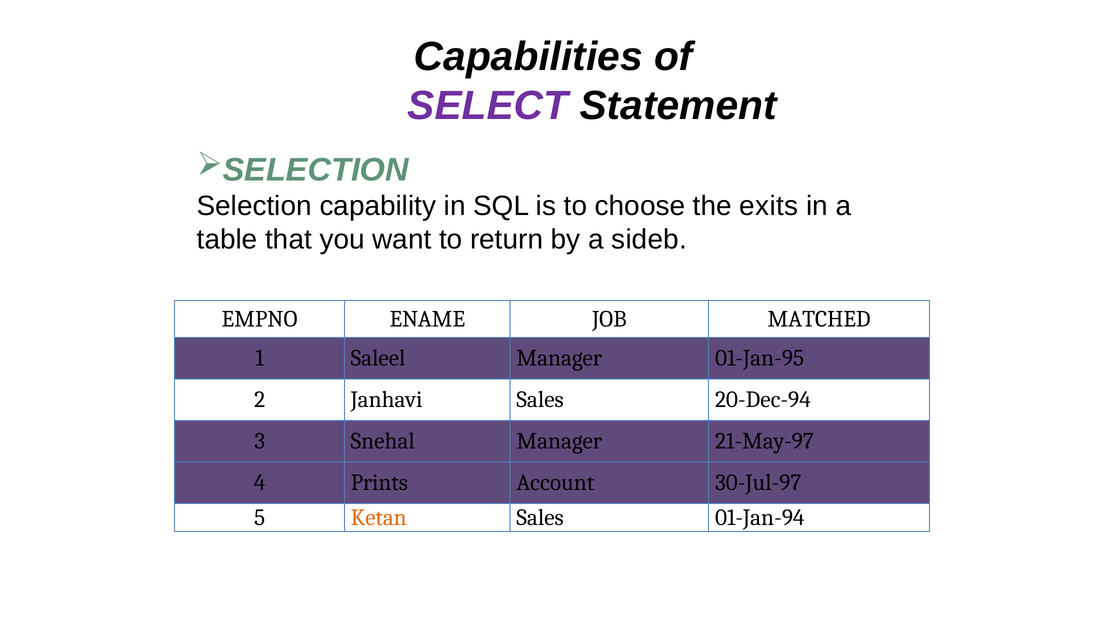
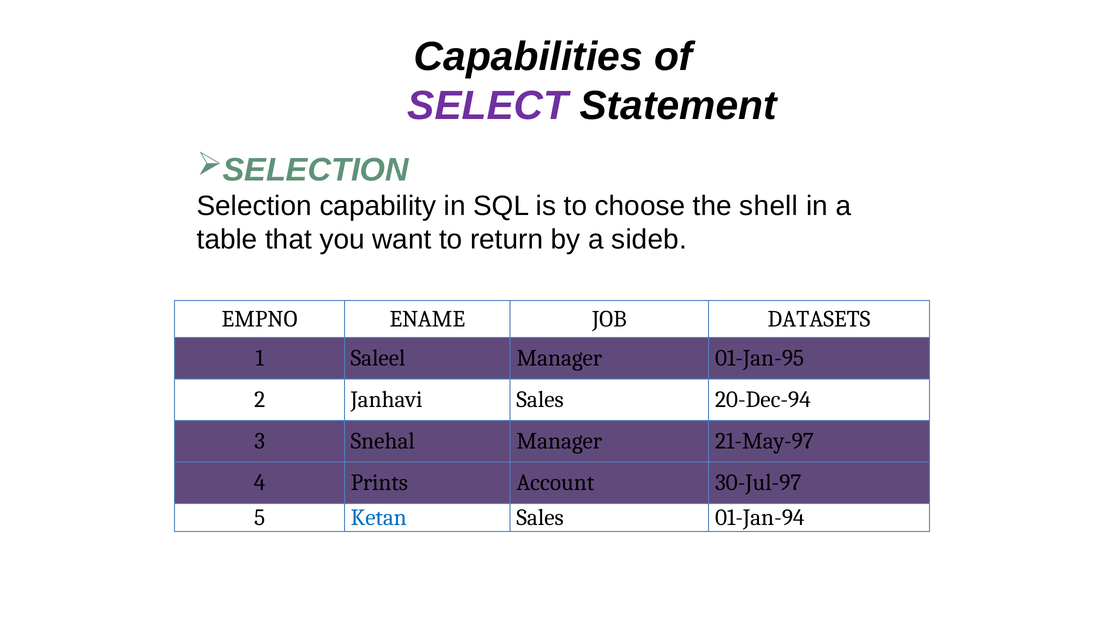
exits: exits -> shell (769, 206)
MATCHED: MATCHED -> DATASETS (819, 319)
Ketan colour: orange -> blue (379, 517)
